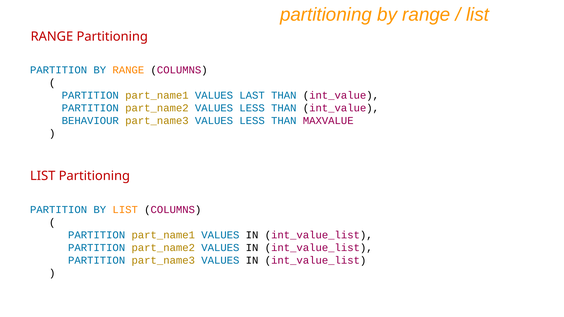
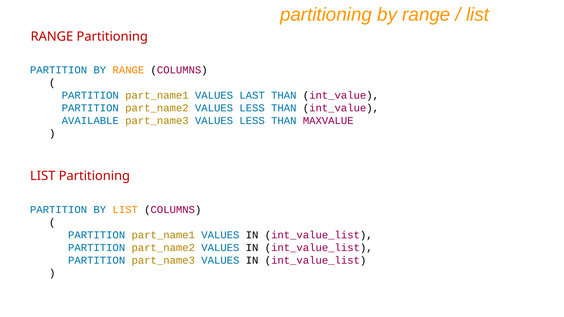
BEHAVIOUR: BEHAVIOUR -> AVAILABLE (90, 121)
